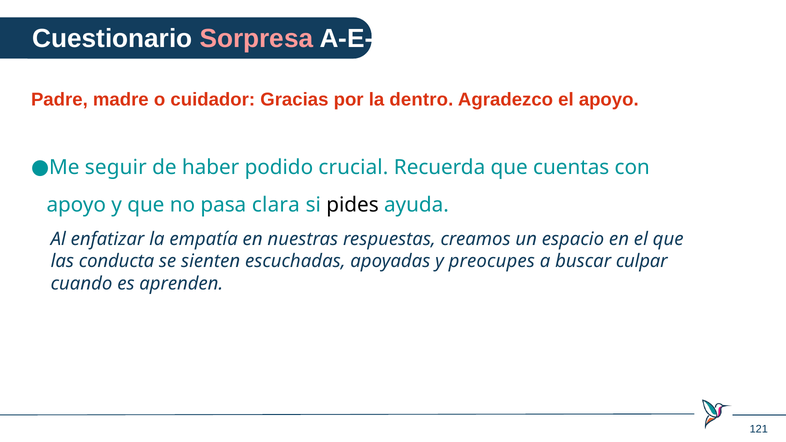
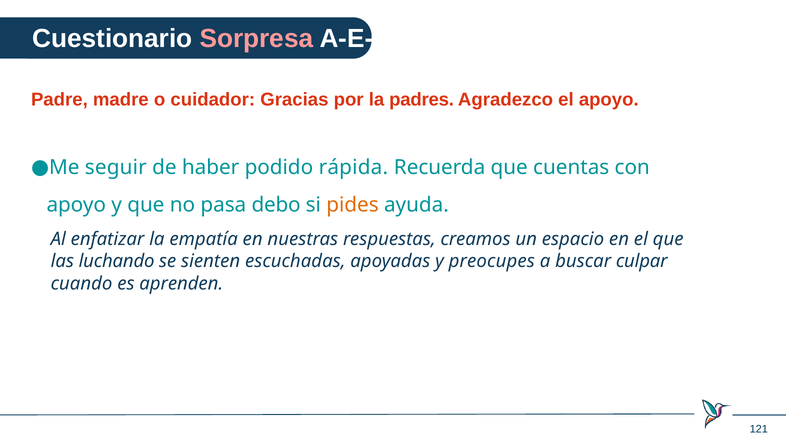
dentro: dentro -> padres (422, 100)
crucial: crucial -> rápida (353, 167)
clara: clara -> debo (276, 205)
pides colour: black -> orange (353, 205)
conducta: conducta -> luchando (117, 261)
